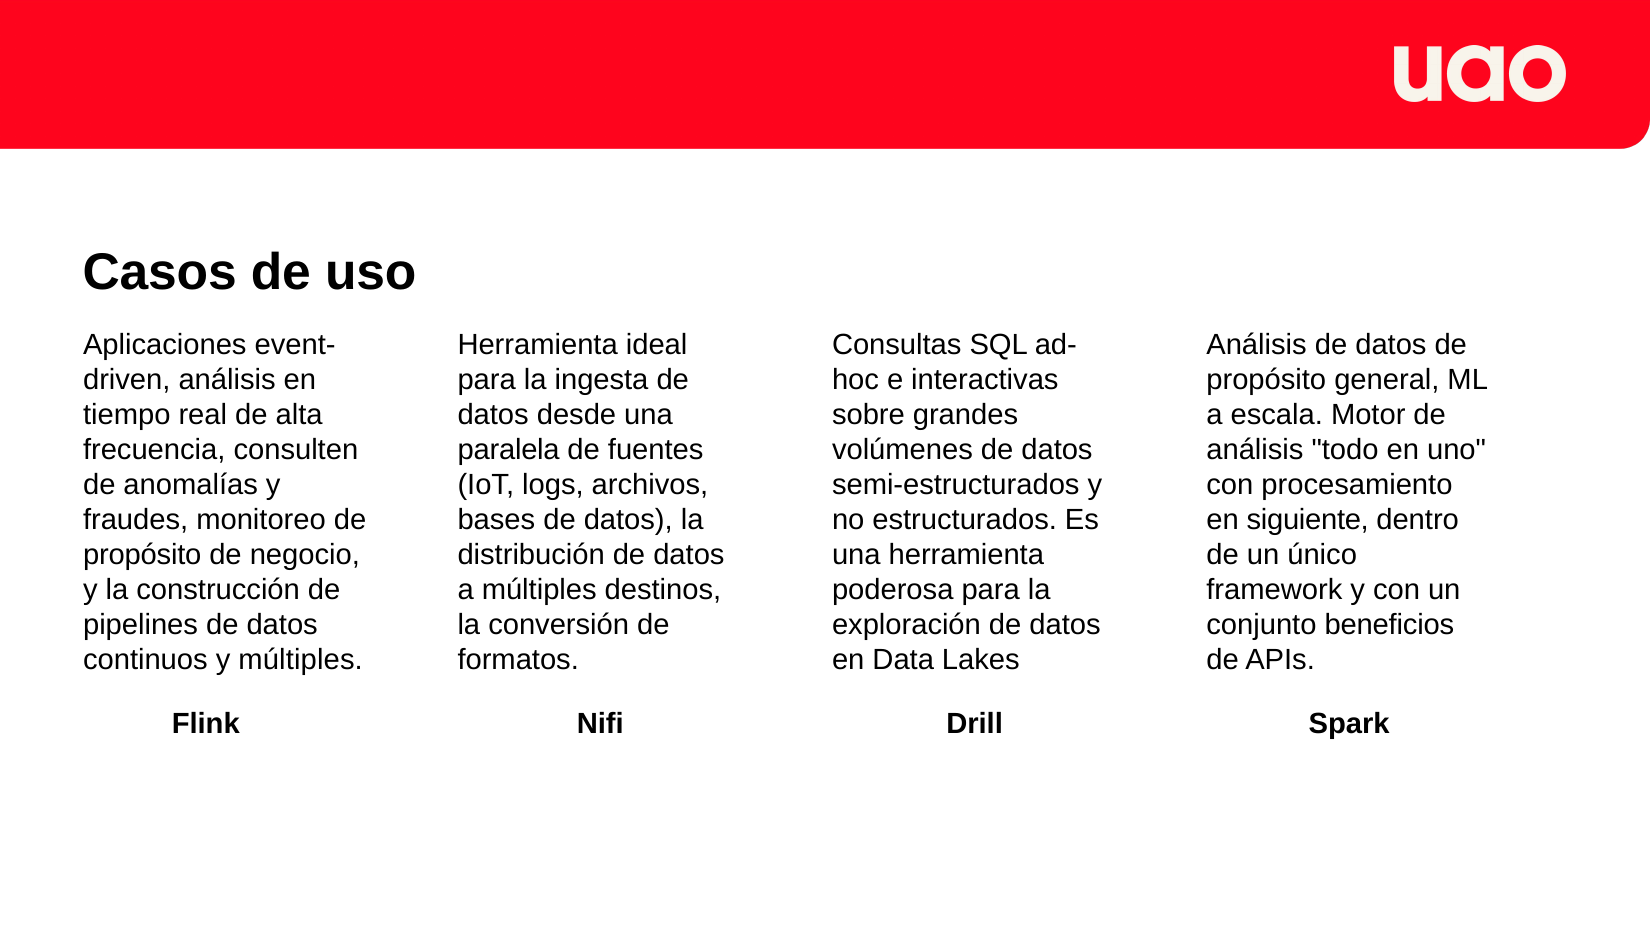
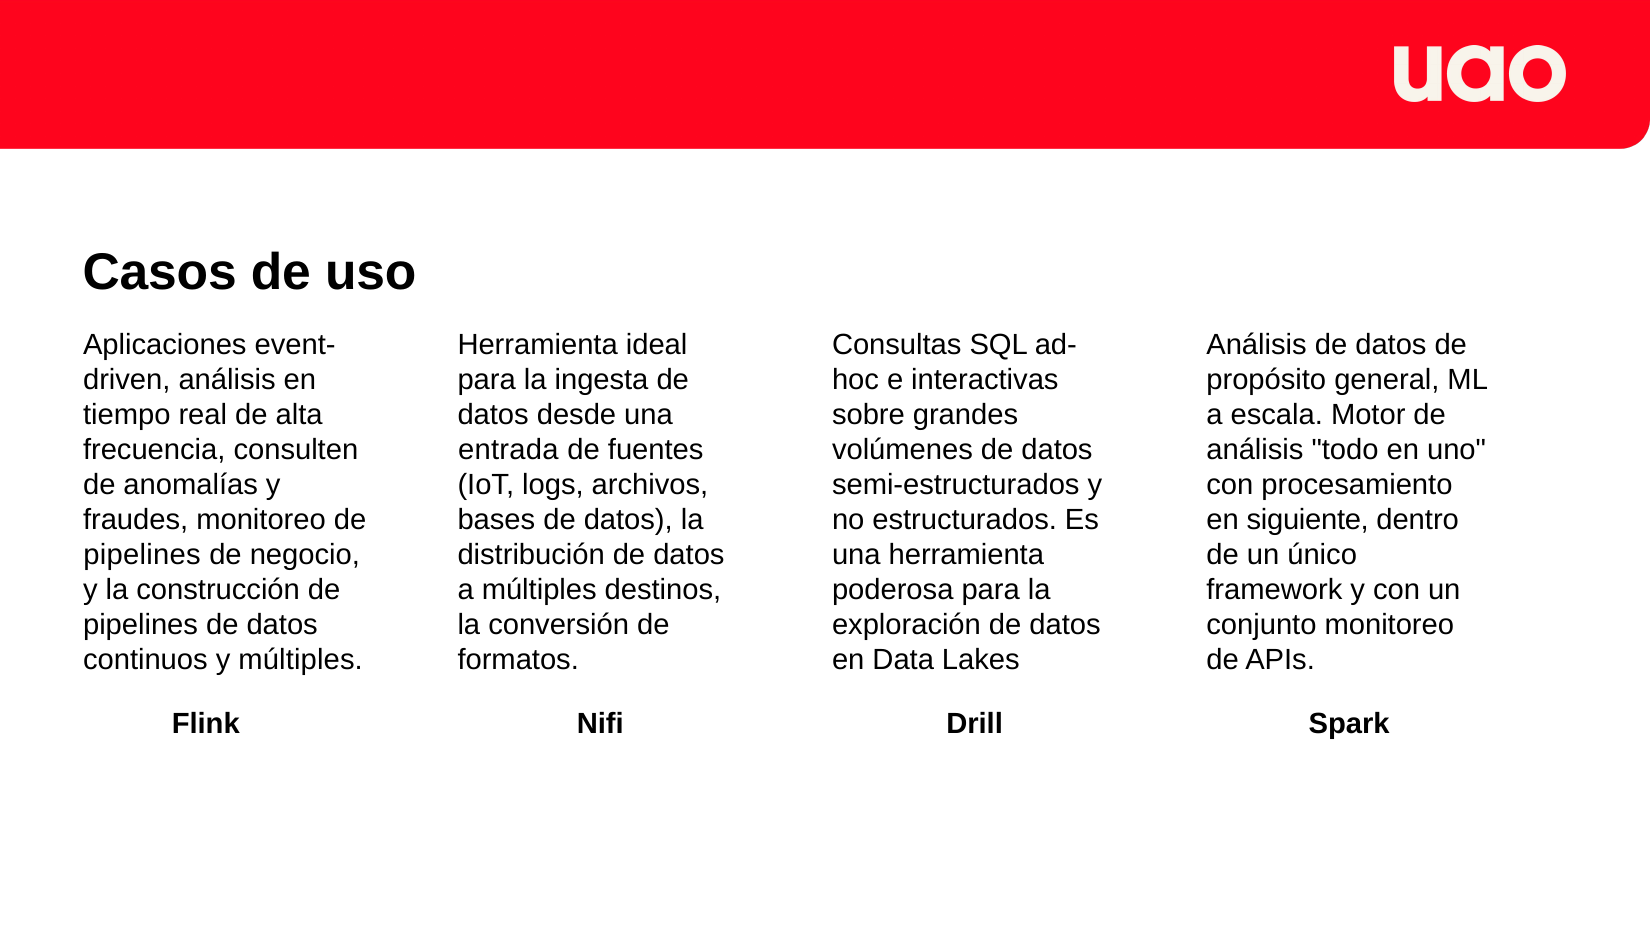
paralela: paralela -> entrada (508, 450)
propósito: propósito -> pipelines (142, 555)
conjunto beneficios: beneficios -> monitoreo (1389, 625)
